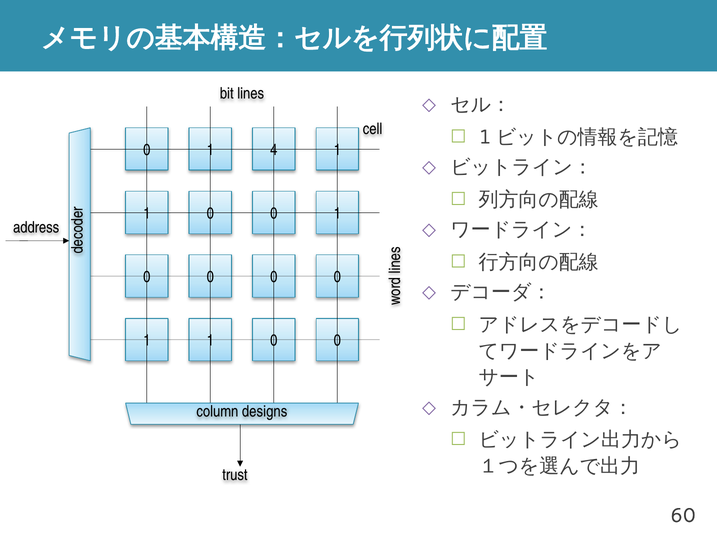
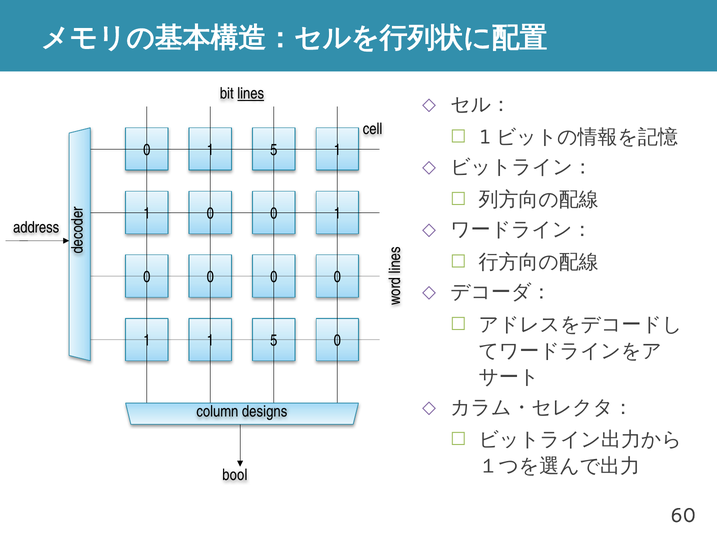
lines underline: none -> present (251, 94)
0 1 4: 4 -> 5 (274, 150)
0: 0 -> 5 (274, 341)
trust: trust -> bool (235, 475)
